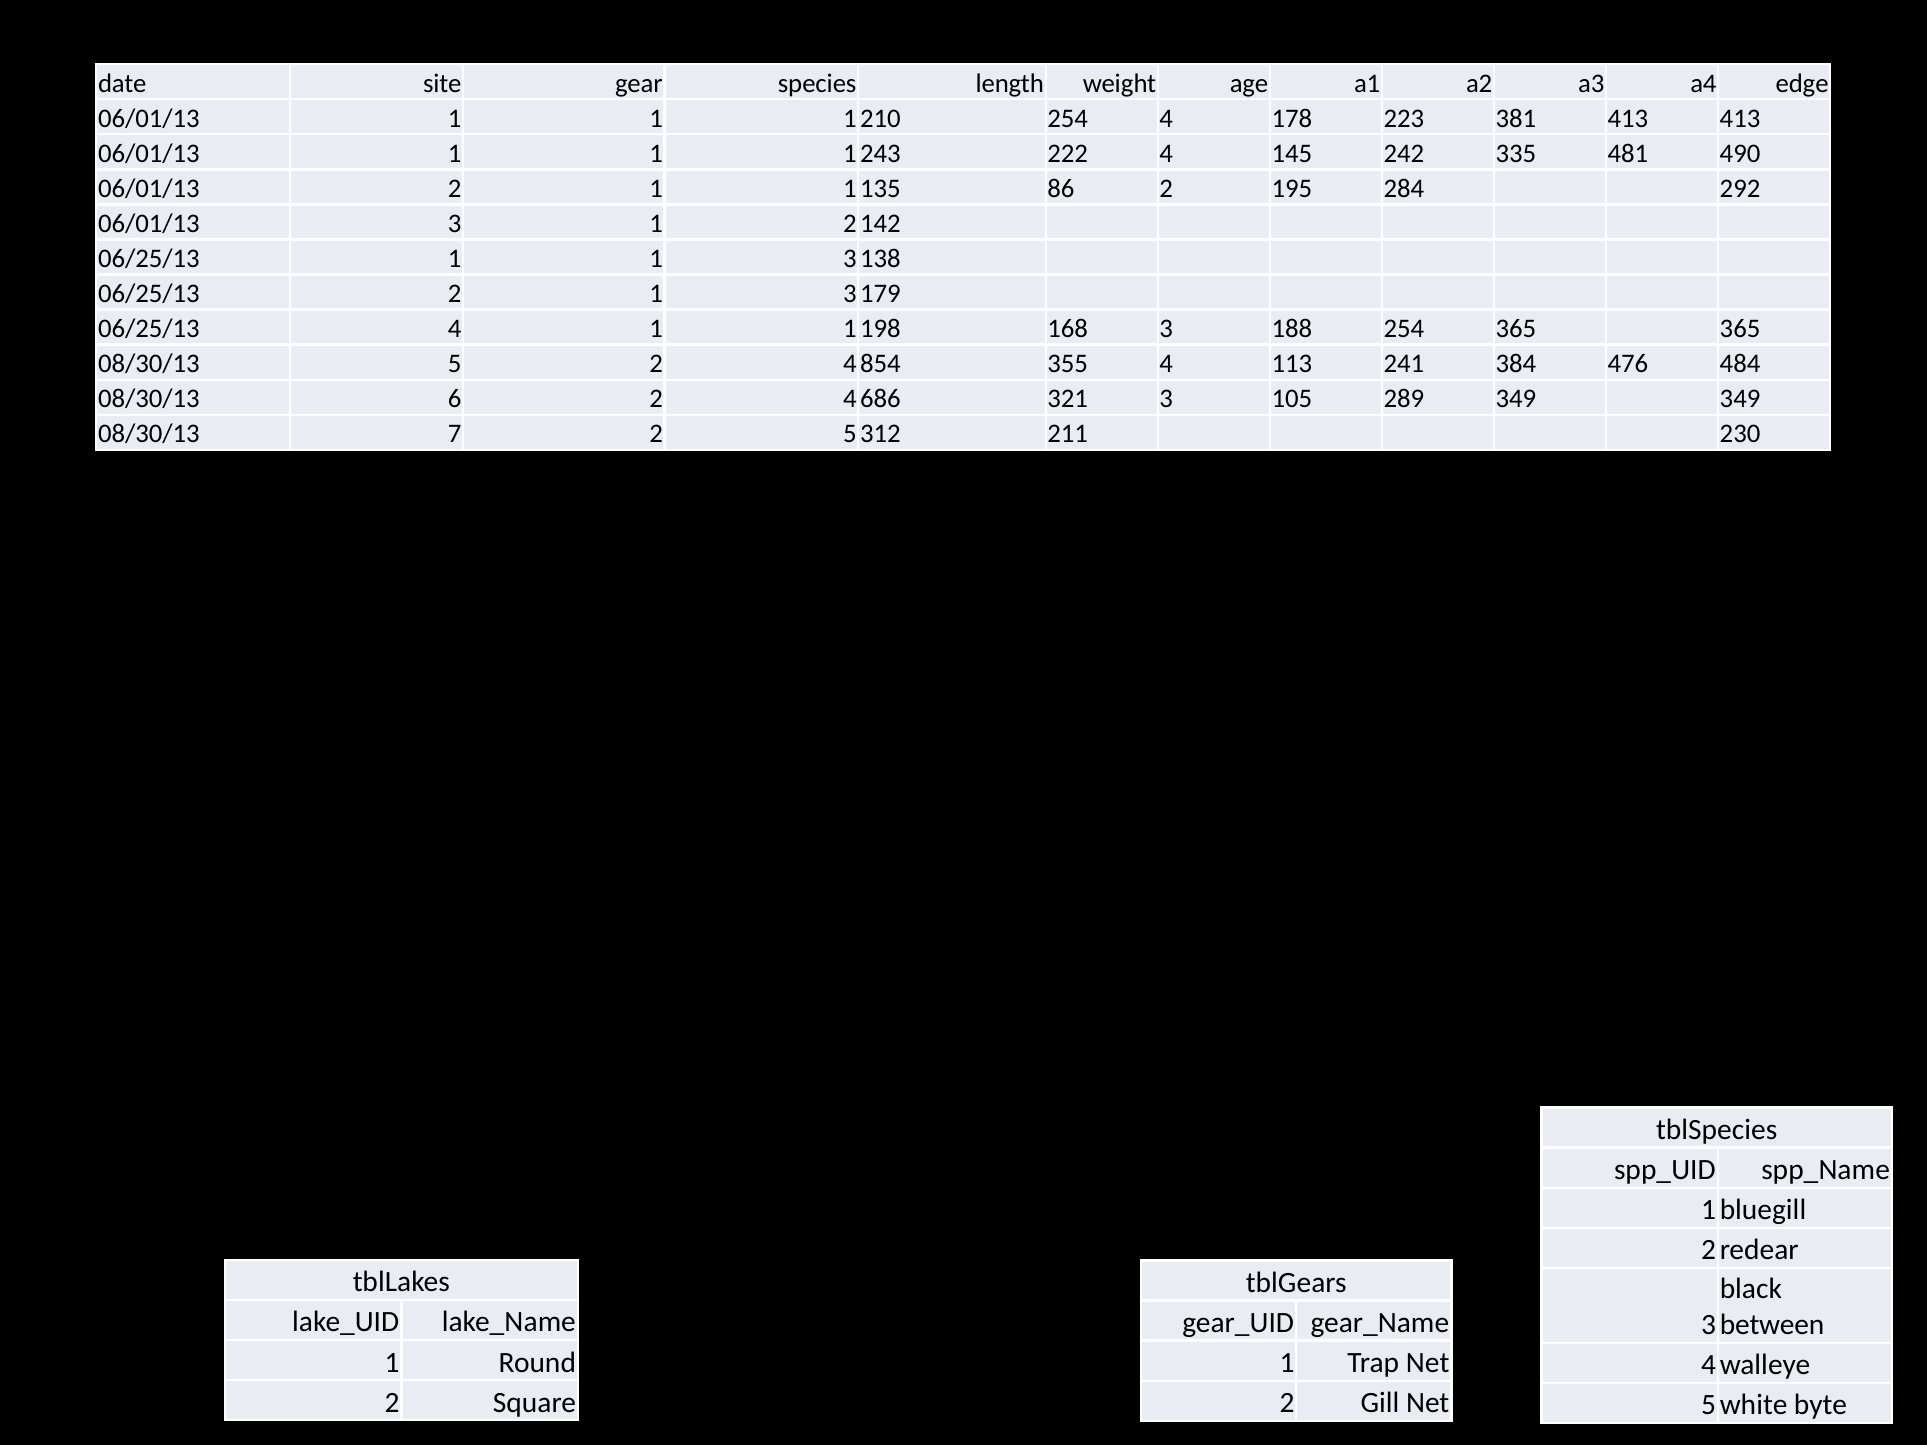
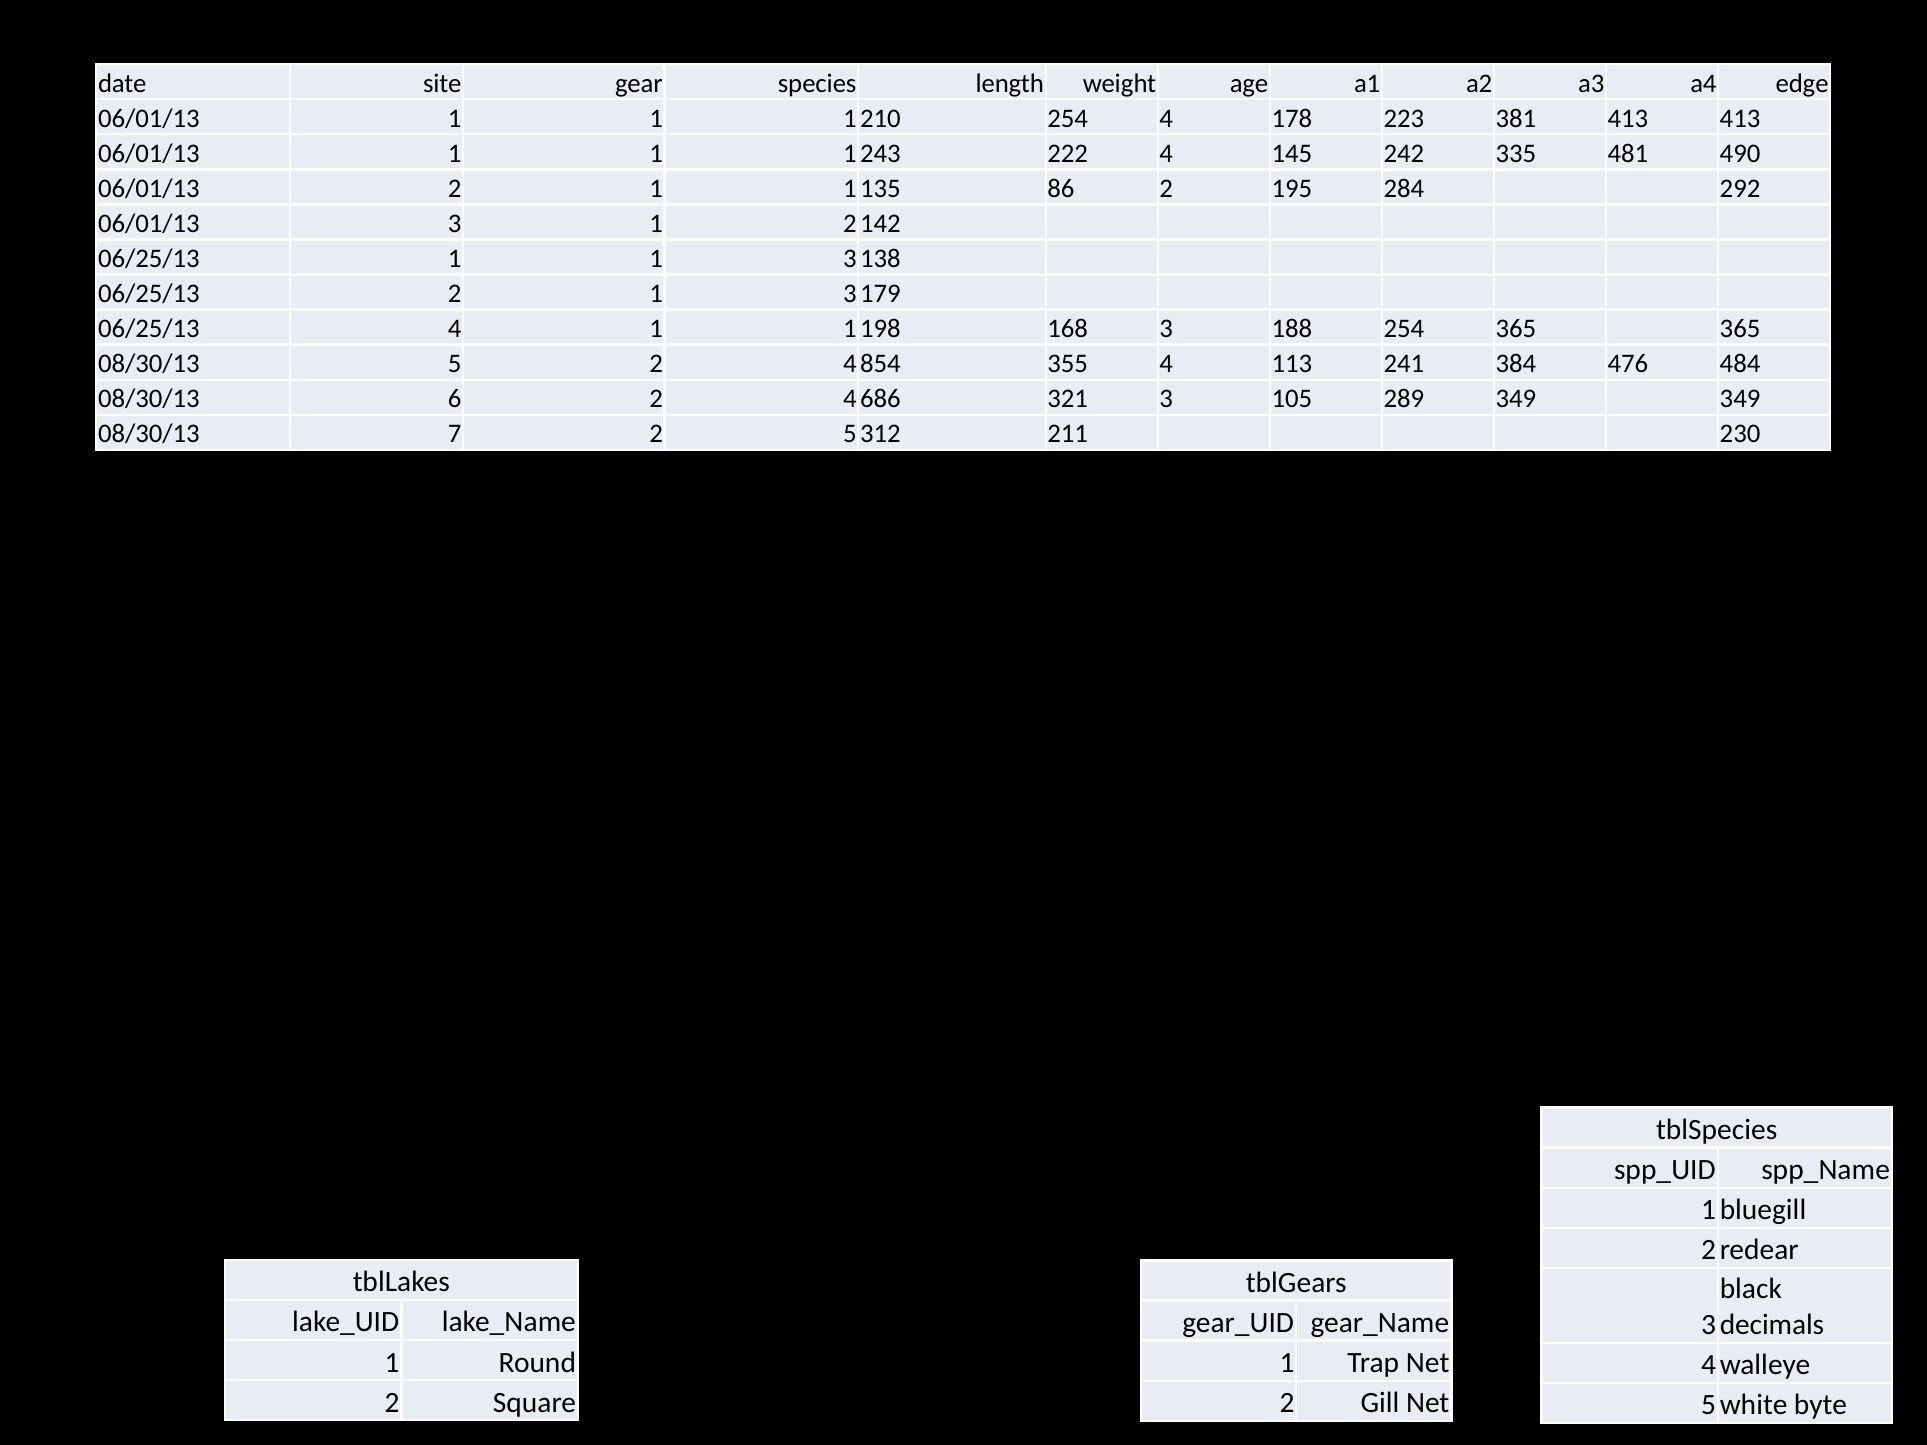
between: between -> decimals (1772, 1325)
